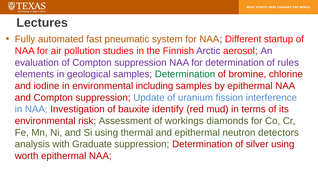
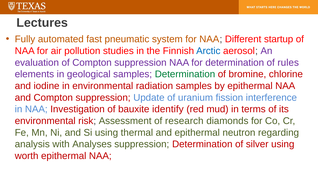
Arctic colour: purple -> blue (208, 51)
including: including -> radiation (154, 86)
workings: workings -> research (184, 121)
detectors: detectors -> regarding (279, 132)
Graduate: Graduate -> Analyses (92, 144)
